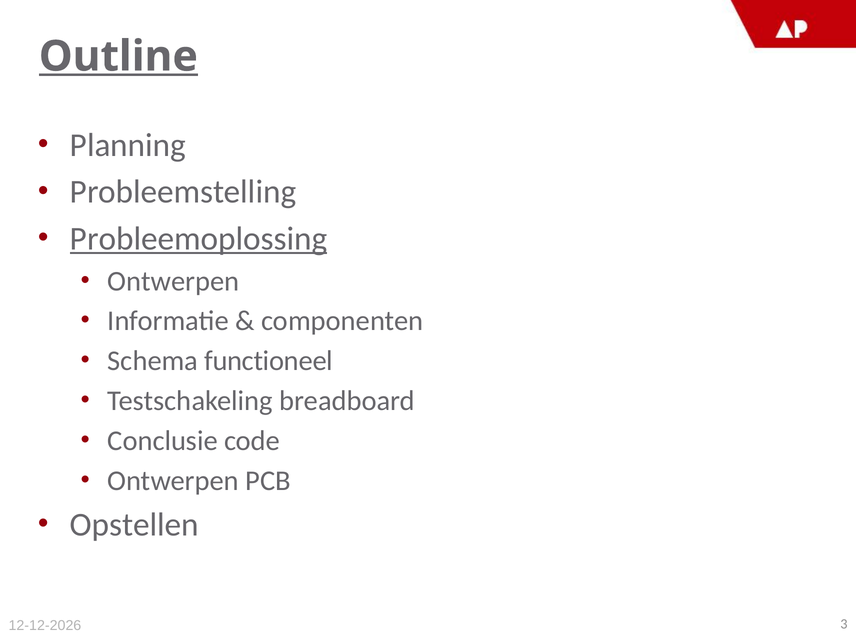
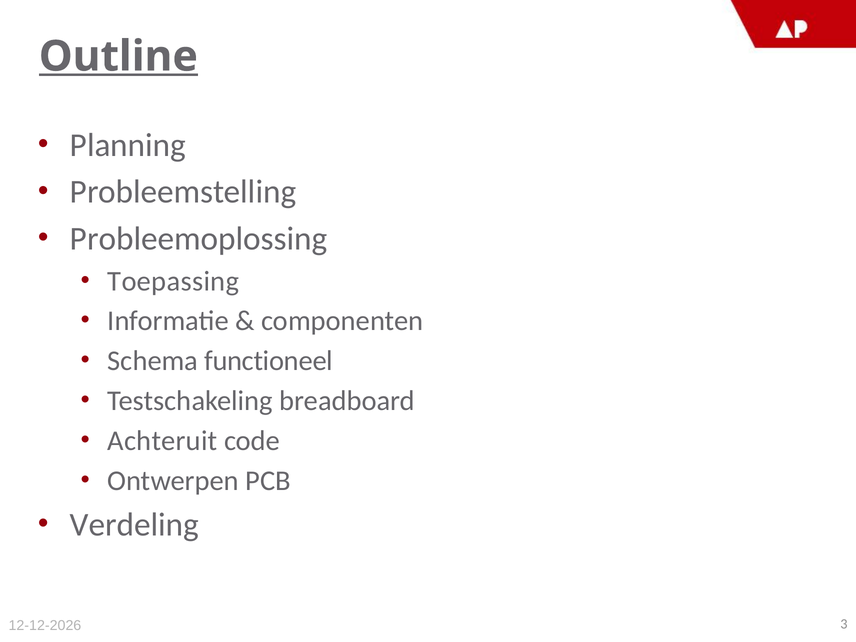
Probleemoplossing underline: present -> none (199, 239)
Ontwerpen: Ontwerpen -> Toepassing (173, 281)
Conclusie: Conclusie -> Achteruit (162, 441)
Opstellen: Opstellen -> Verdeling (134, 525)
